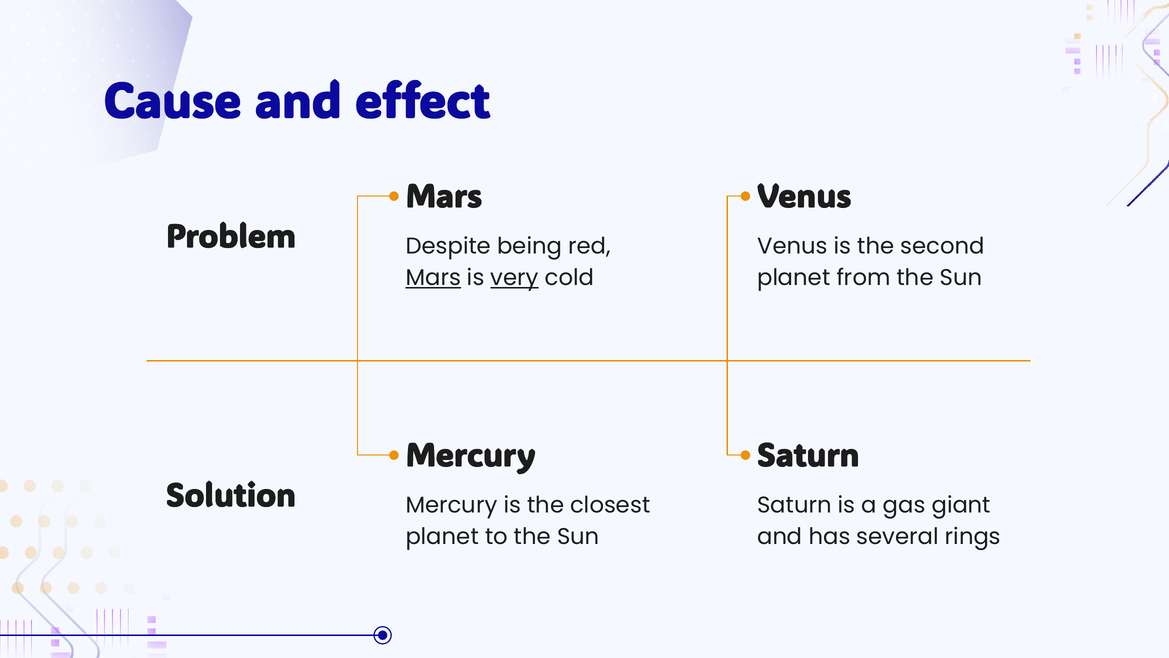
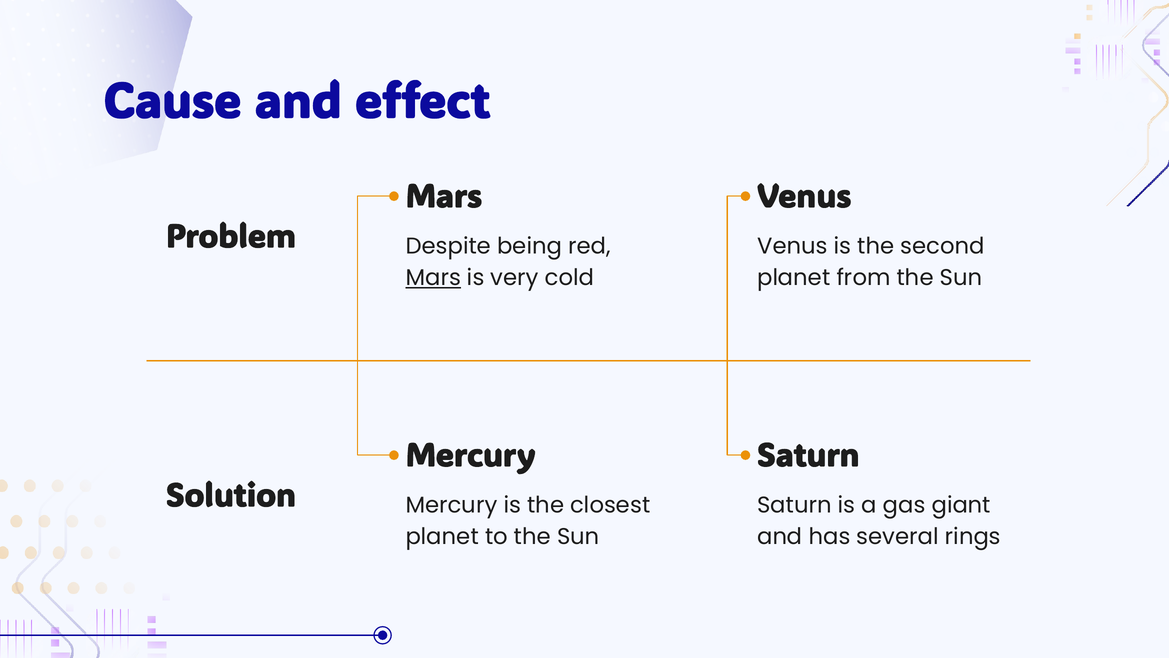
very underline: present -> none (515, 278)
